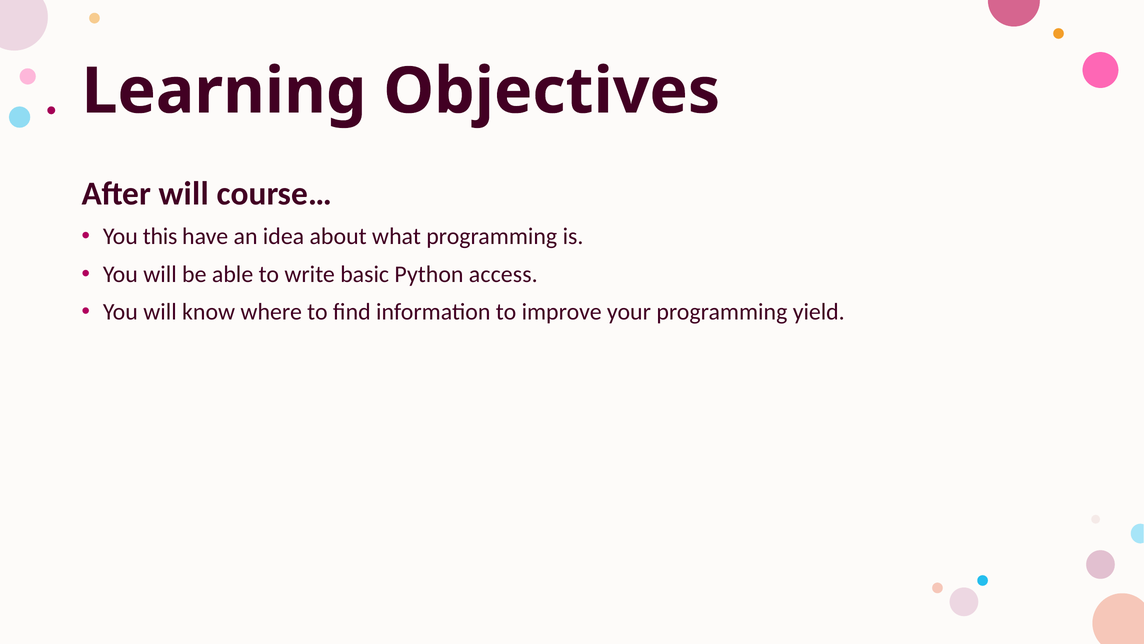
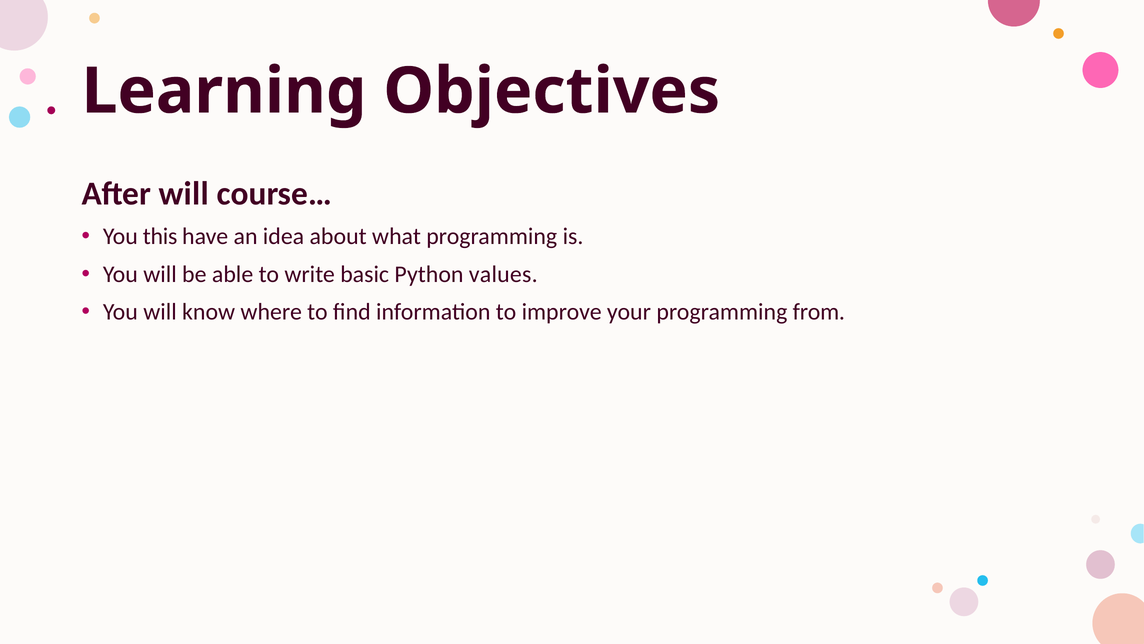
access: access -> values (503, 274)
yield: yield -> from (819, 312)
